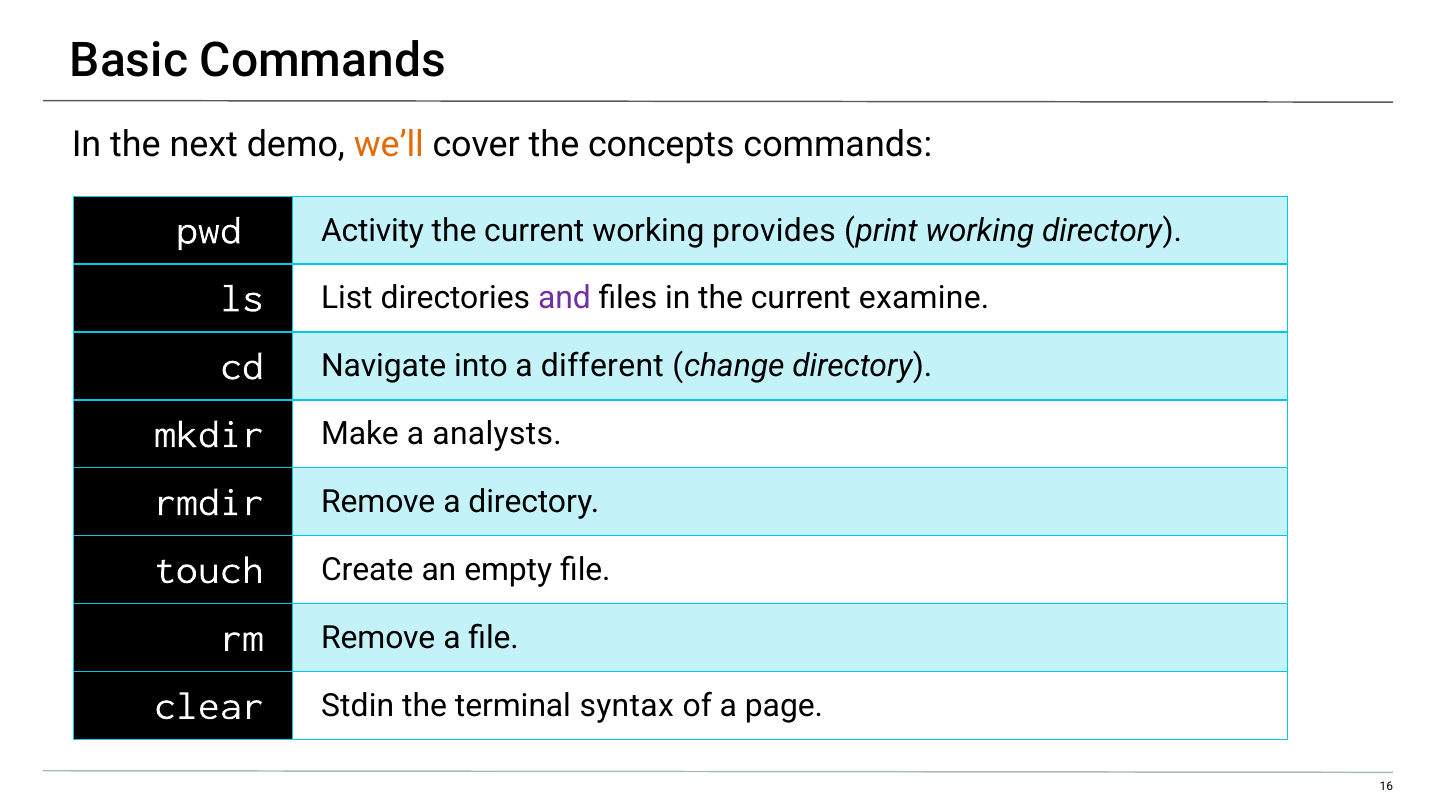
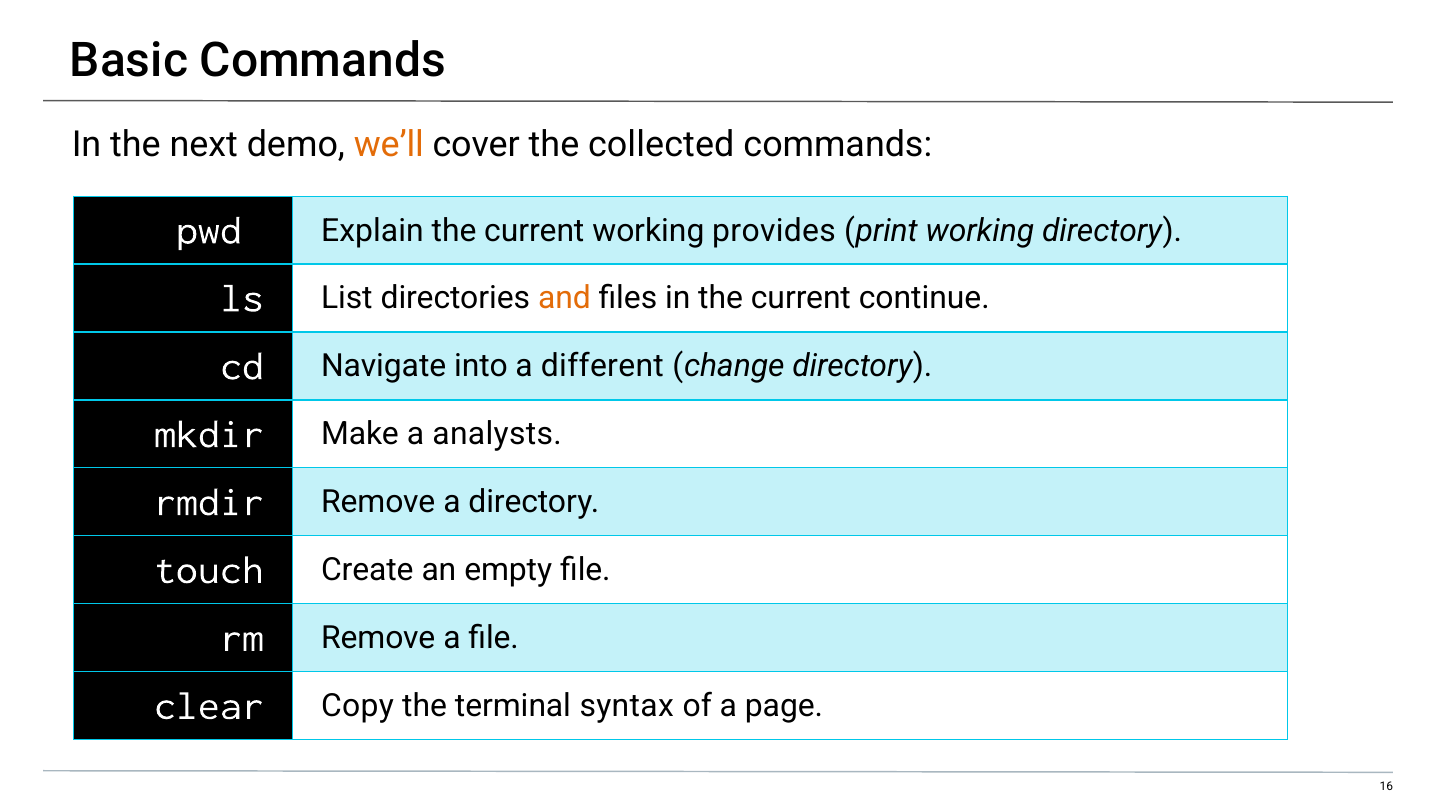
concepts: concepts -> collected (661, 145)
Activity: Activity -> Explain (372, 230)
and colour: purple -> orange (564, 298)
examine: examine -> continue (924, 298)
Stdin: Stdin -> Copy (358, 706)
